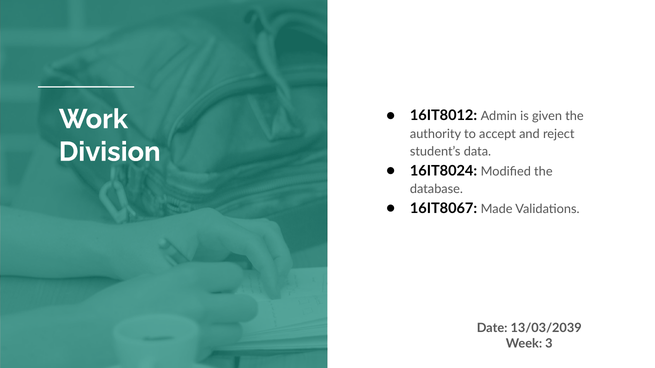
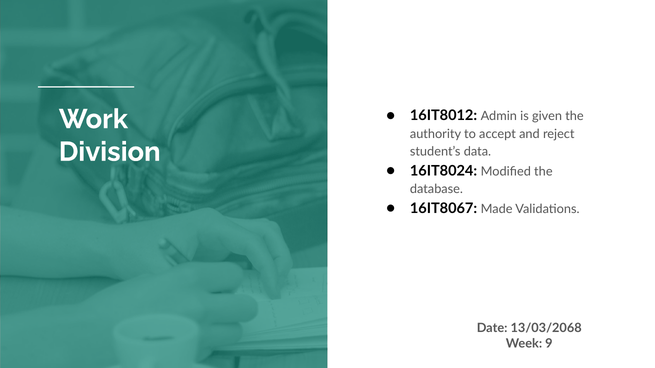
13/03/2039: 13/03/2039 -> 13/03/2068 (546, 329)
3: 3 -> 9 (549, 344)
